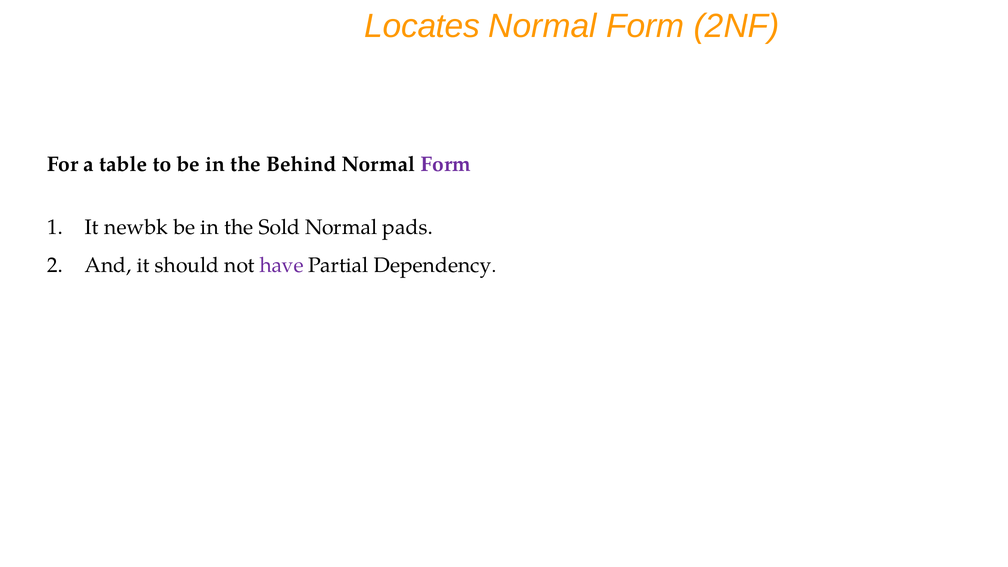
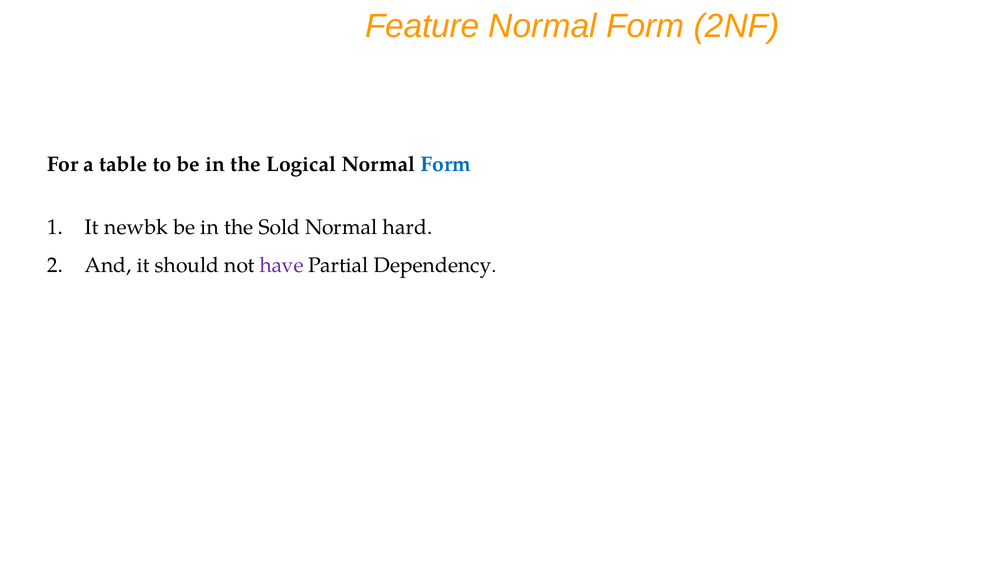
Locates: Locates -> Feature (422, 26)
Behind: Behind -> Logical (301, 164)
Form colour: purple -> blue (446, 164)
pads: pads -> hard (408, 227)
